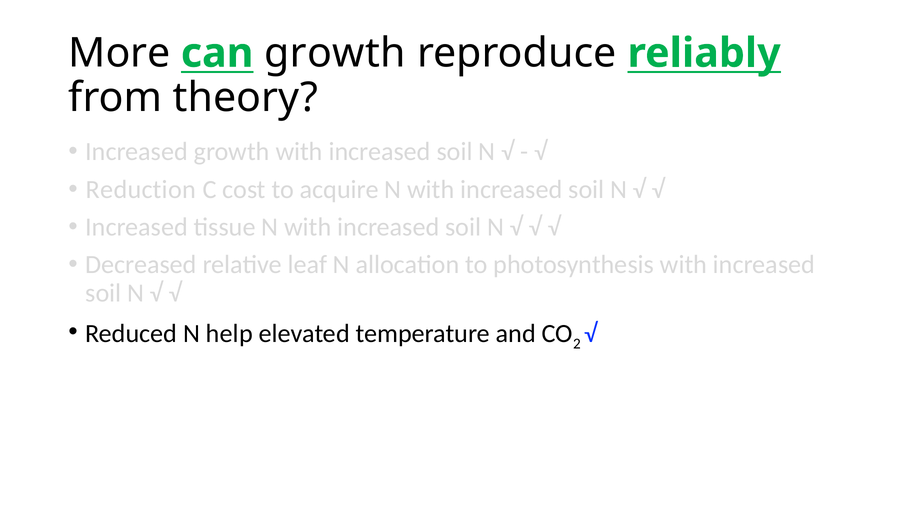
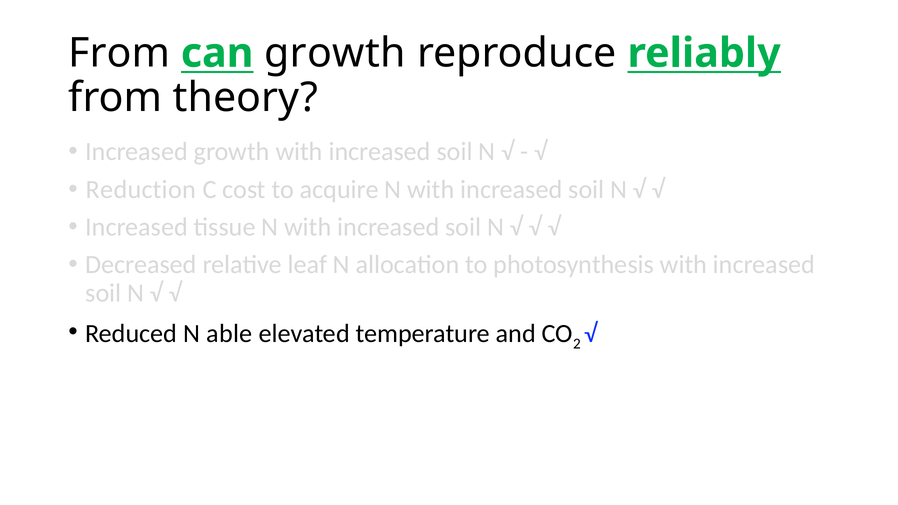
More: More -> From (119, 53)
help: help -> able (229, 334)
